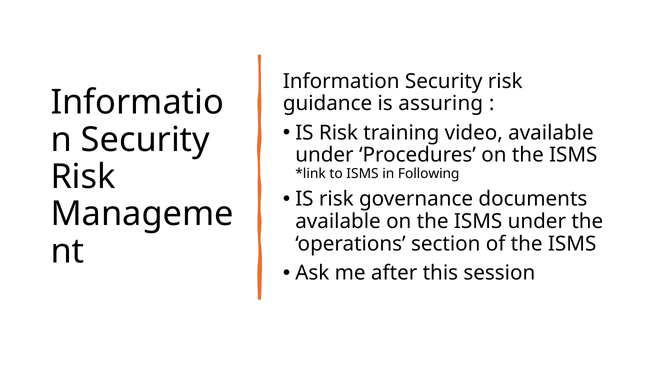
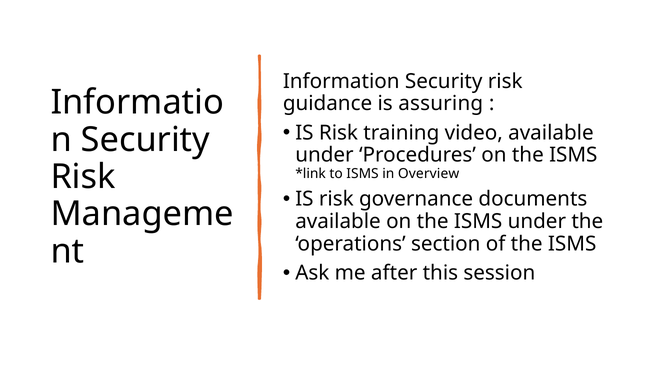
Following: Following -> Overview (429, 174)
